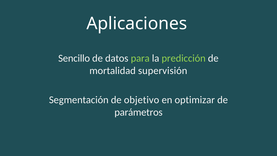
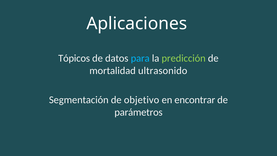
Sencillo: Sencillo -> Tópicos (74, 58)
para colour: light green -> light blue (140, 58)
supervisión: supervisión -> ultrasonido (163, 71)
optimizar: optimizar -> encontrar (195, 100)
